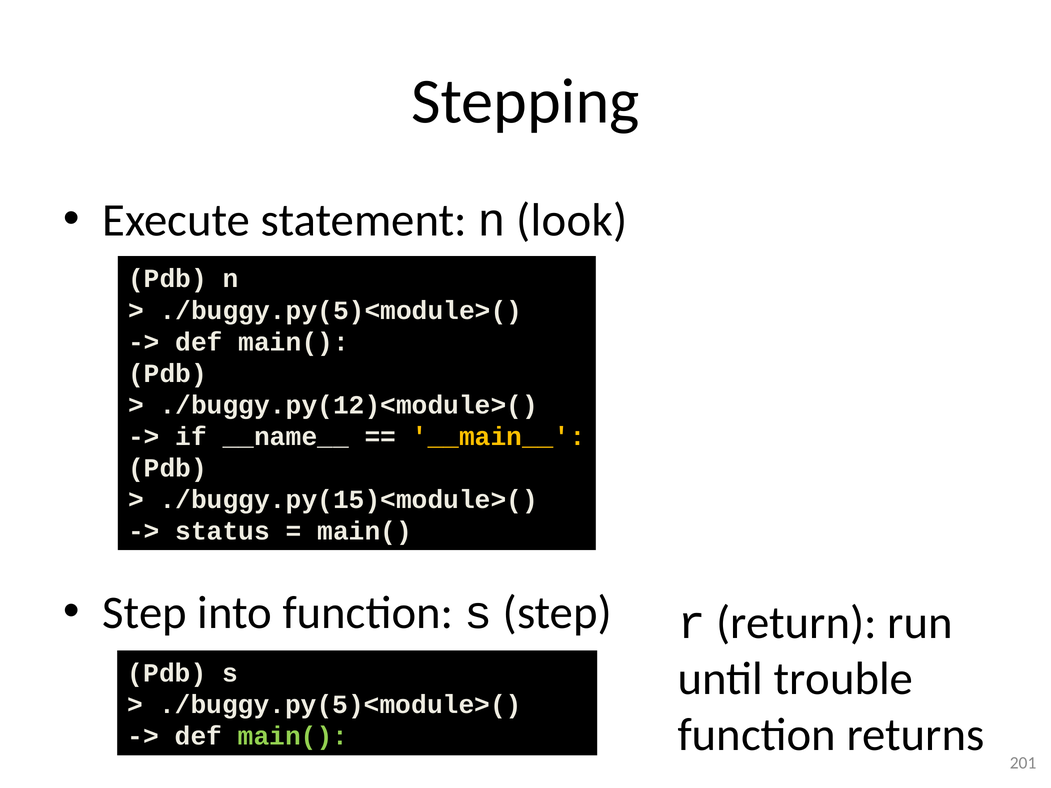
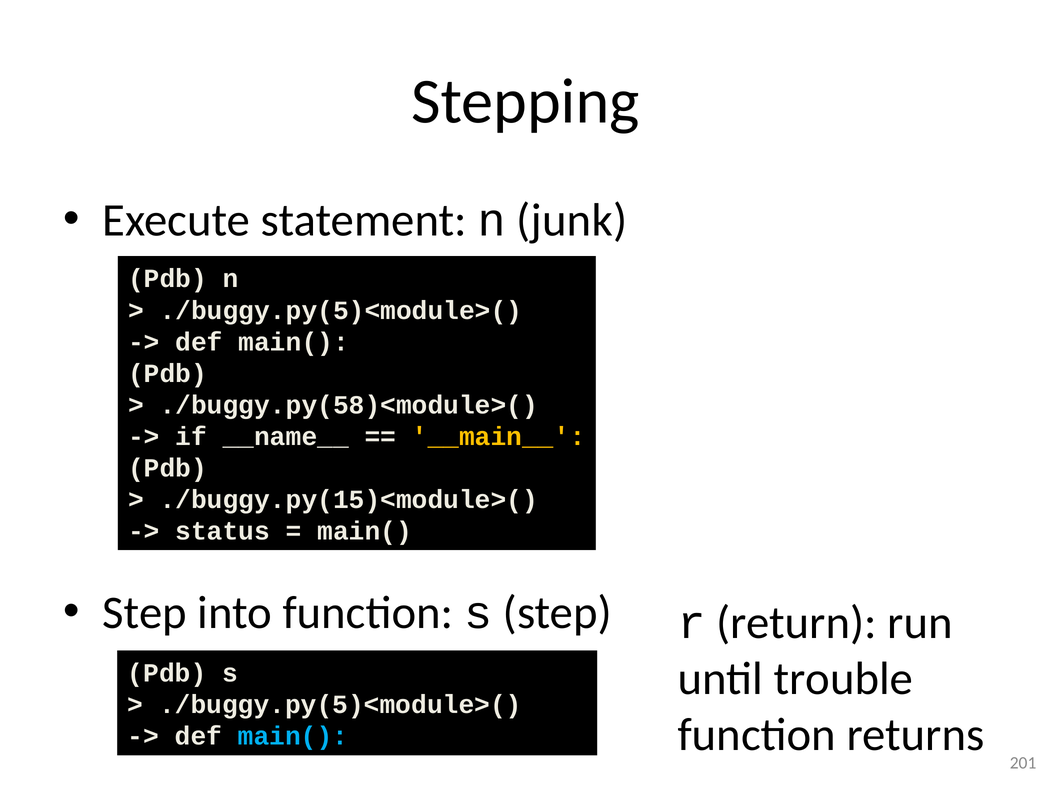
look: look -> junk (572, 220)
./buggy.py(12)<module>(: ./buggy.py(12)<module>( -> ./buggy.py(58)<module>( (349, 405)
main( colour: light green -> light blue (293, 737)
